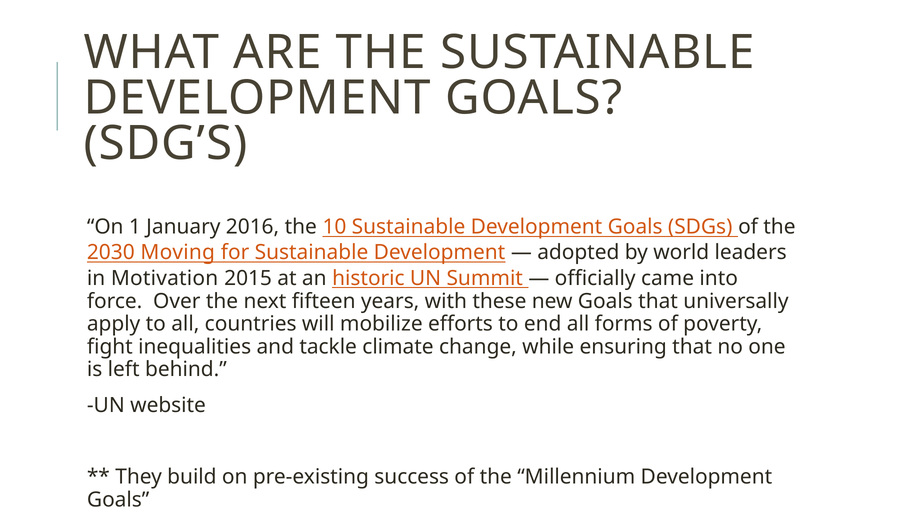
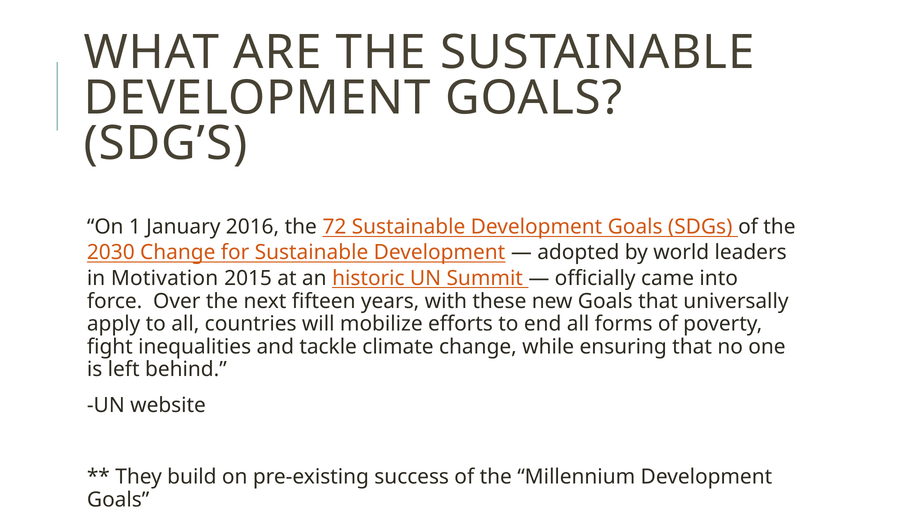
10: 10 -> 72 (334, 227)
2030 Moving: Moving -> Change (178, 252)
